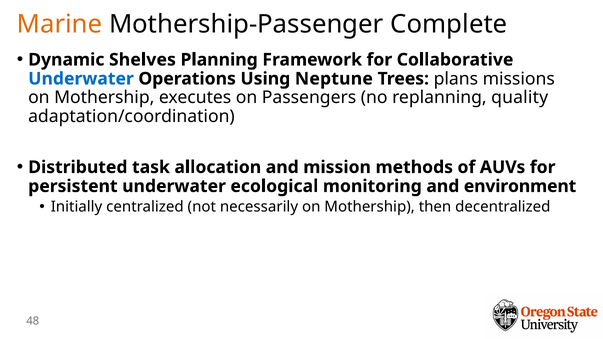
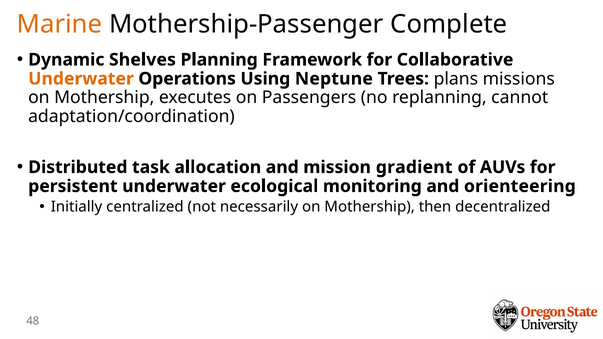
Underwater colour: blue -> orange (81, 79)
quality: quality -> cannot (520, 98)
methods: methods -> gradient (414, 167)
environment: environment -> orienteering (520, 186)
